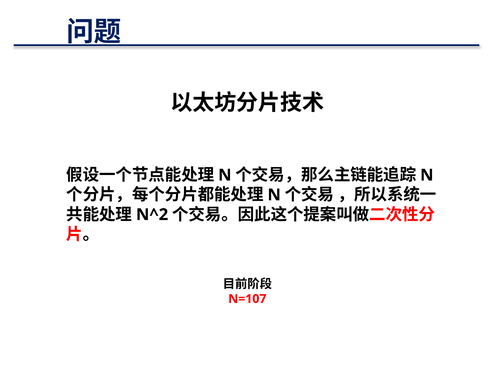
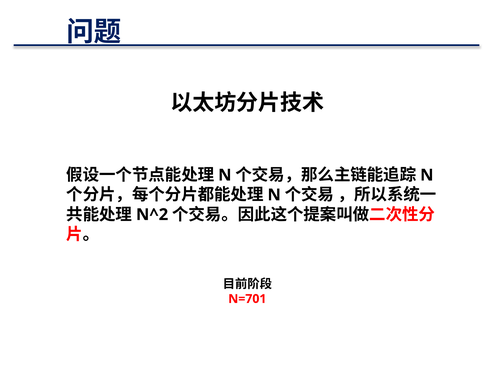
N=107: N=107 -> N=701 (247, 299)
